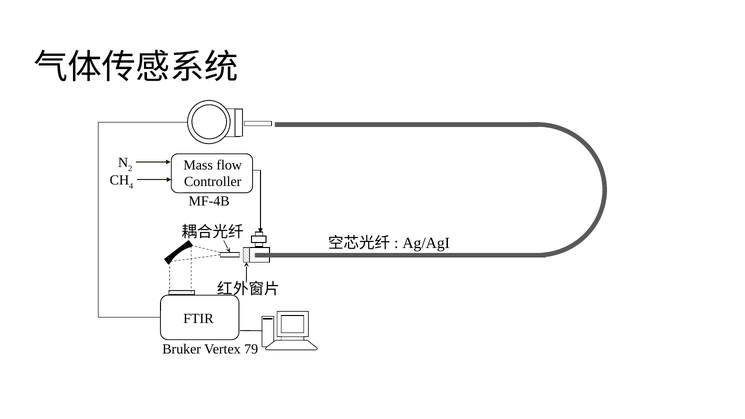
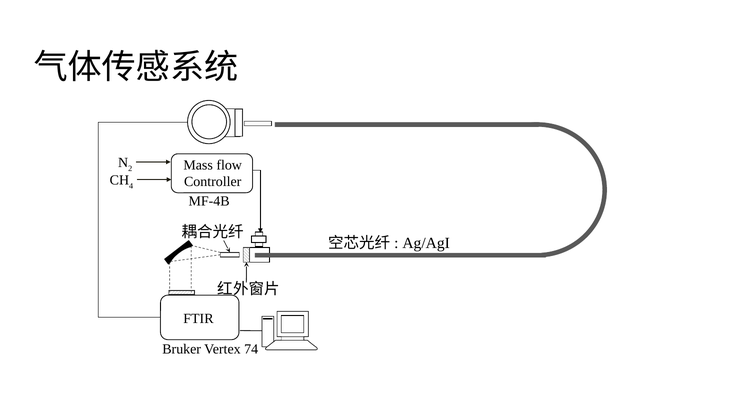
79: 79 -> 74 (251, 349)
